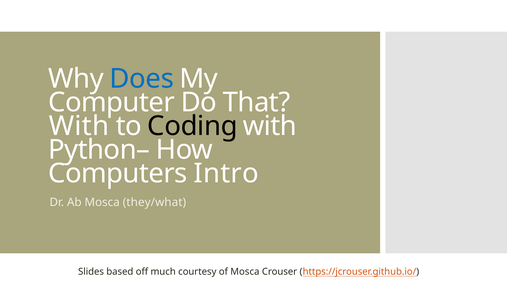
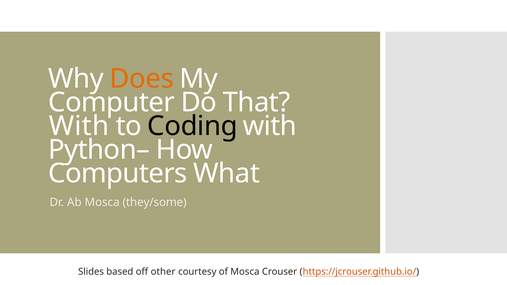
Does colour: blue -> orange (142, 79)
Intro: Intro -> What (227, 174)
they/what: they/what -> they/some (155, 202)
much: much -> other (163, 272)
